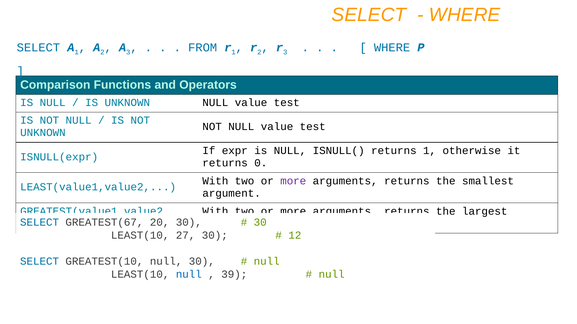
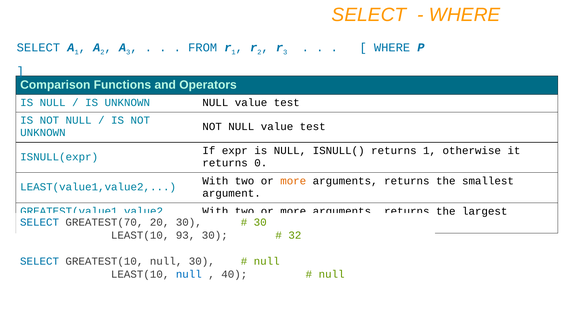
more colour: purple -> orange (293, 181)
GREATEST(67: GREATEST(67 -> GREATEST(70 (104, 223)
27: 27 -> 93 (186, 236)
12: 12 -> 32 (295, 236)
39: 39 -> 40 (234, 275)
